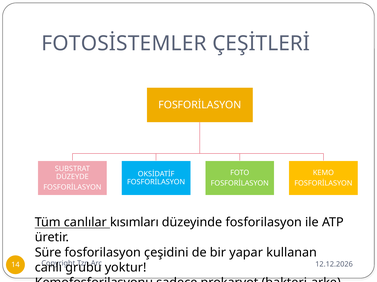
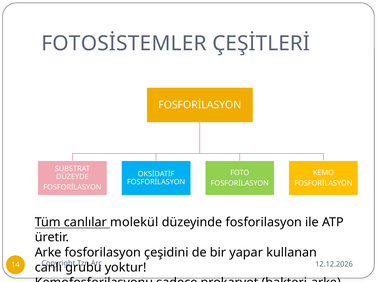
kısımları: kısımları -> molekül (134, 223)
Süre: Süre -> Arke (48, 253)
